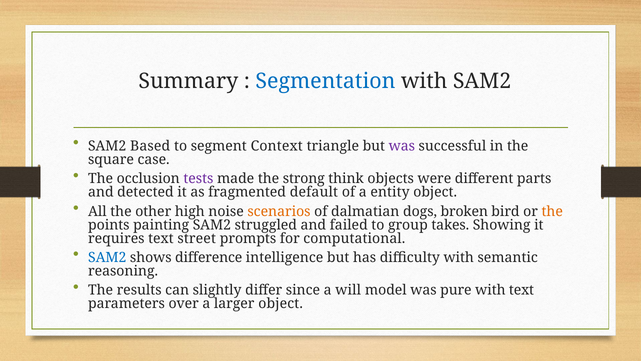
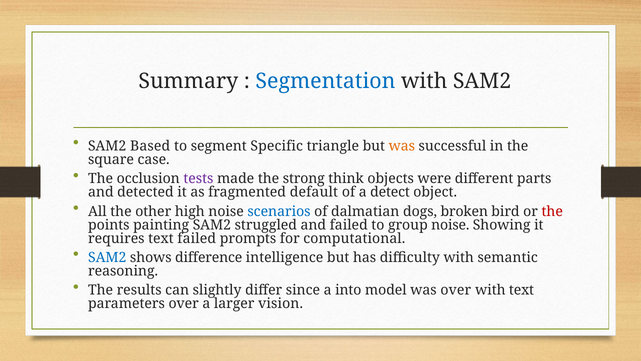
Context: Context -> Specific (277, 146)
was colour: purple -> orange (402, 146)
entity: entity -> detect (390, 192)
scenarios colour: orange -> blue (279, 211)
the colour: orange -> red (552, 211)
group takes: takes -> noise (450, 225)
text street: street -> failed (197, 238)
will: will -> into (348, 290)
was pure: pure -> over (456, 290)
larger object: object -> vision (281, 303)
